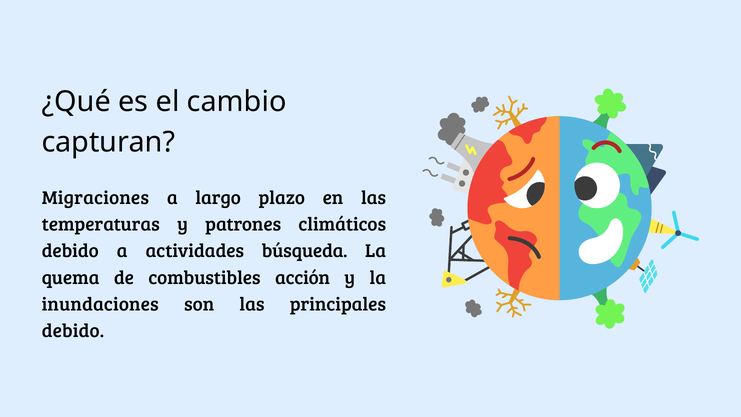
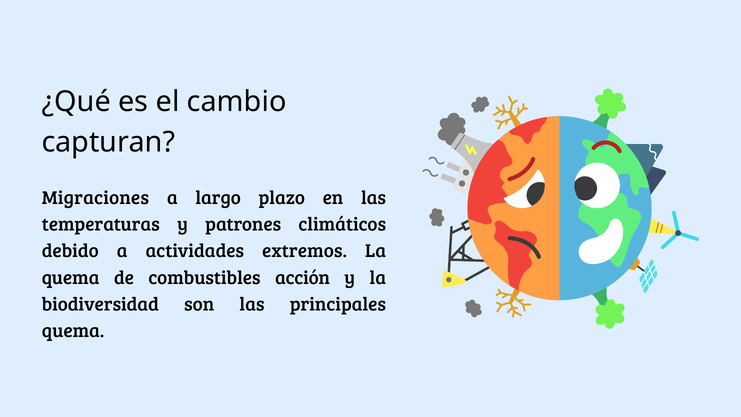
búsqueda: búsqueda -> extremos (305, 251)
inundaciones: inundaciones -> biodiversidad (100, 304)
debido: debido -> quema (73, 331)
